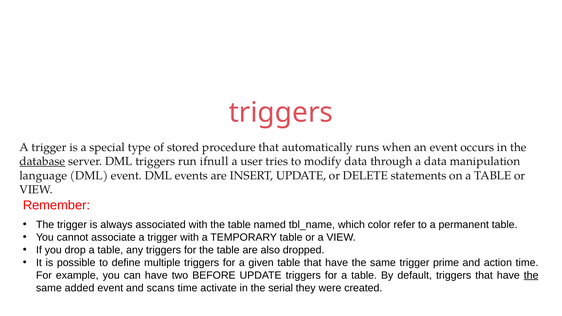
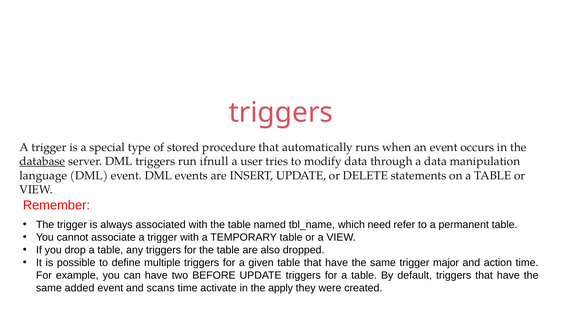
color: color -> need (379, 225)
prime: prime -> major (446, 263)
the underline: present -> none (531, 275)
serial: serial -> apply (281, 288)
